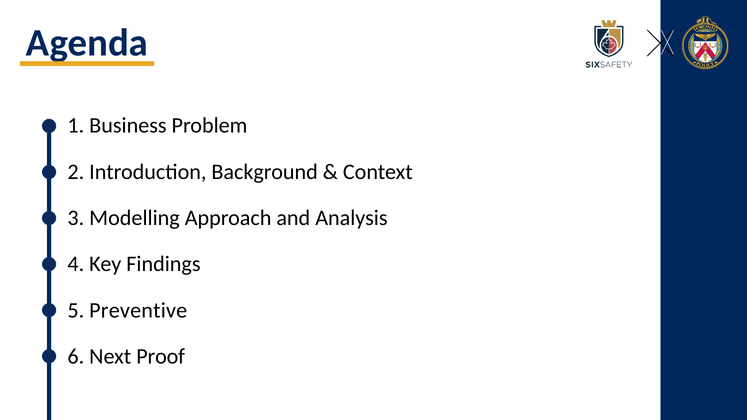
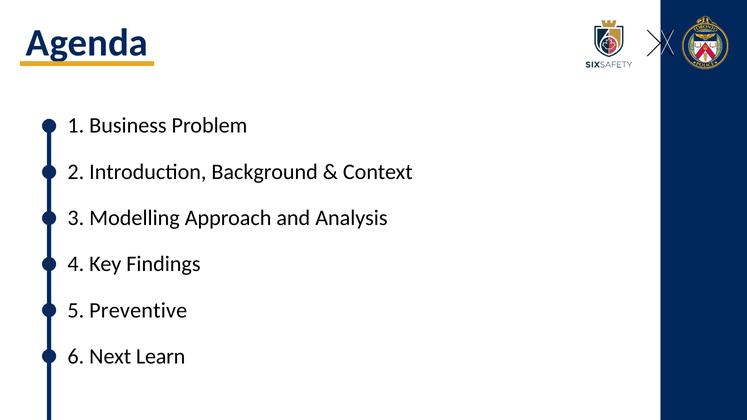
Proof: Proof -> Learn (161, 357)
